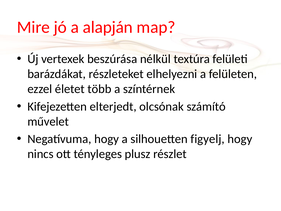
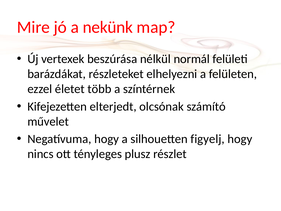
alapján: alapján -> nekünk (108, 27)
textúra: textúra -> normál (192, 59)
